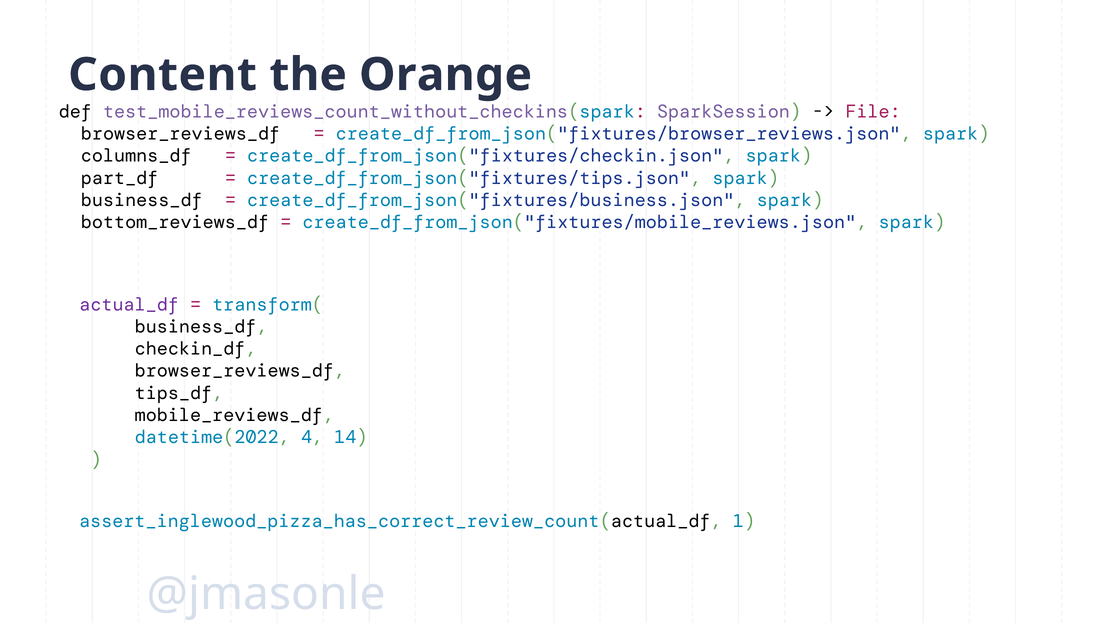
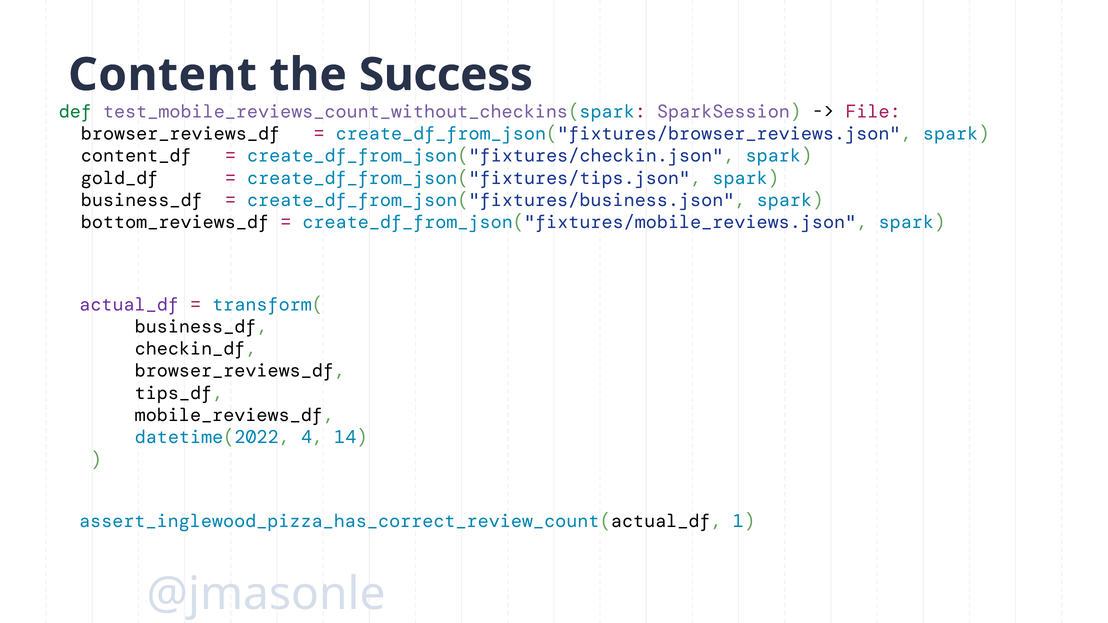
Orange: Orange -> Success (446, 75)
def colour: black -> green (75, 112)
columns_df: columns_df -> content_df (136, 156)
part_df: part_df -> gold_df (120, 178)
